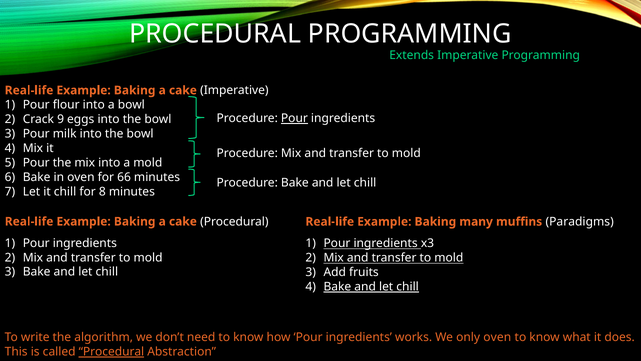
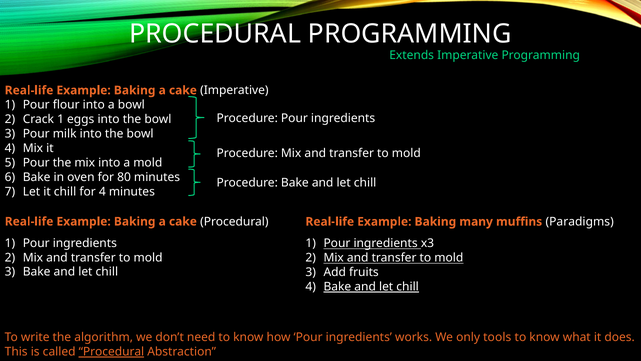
Pour underline: present -> none (294, 118)
Crack 9: 9 -> 1 (61, 119)
66: 66 -> 80 (124, 177)
for 8: 8 -> 4 (102, 191)
only oven: oven -> tools (497, 337)
